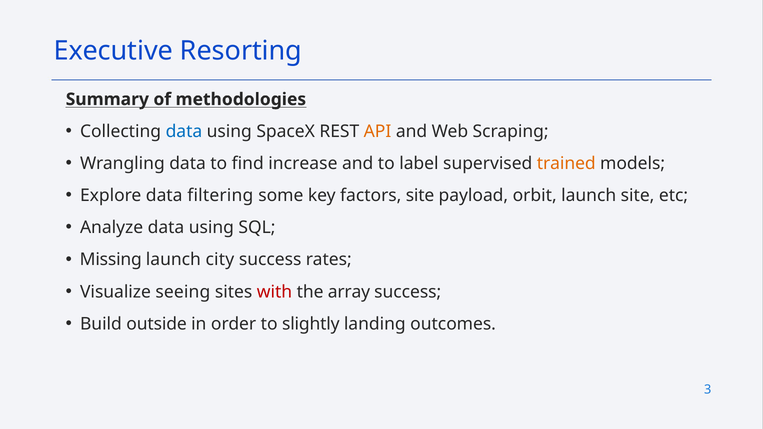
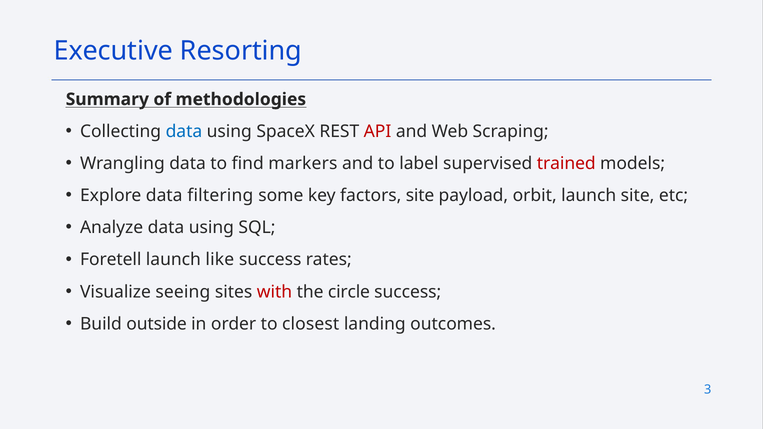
API colour: orange -> red (378, 131)
increase: increase -> markers (303, 164)
trained colour: orange -> red (566, 164)
Missing: Missing -> Foretell (111, 260)
city: city -> like (220, 260)
array: array -> circle (349, 292)
slightly: slightly -> closest (311, 324)
